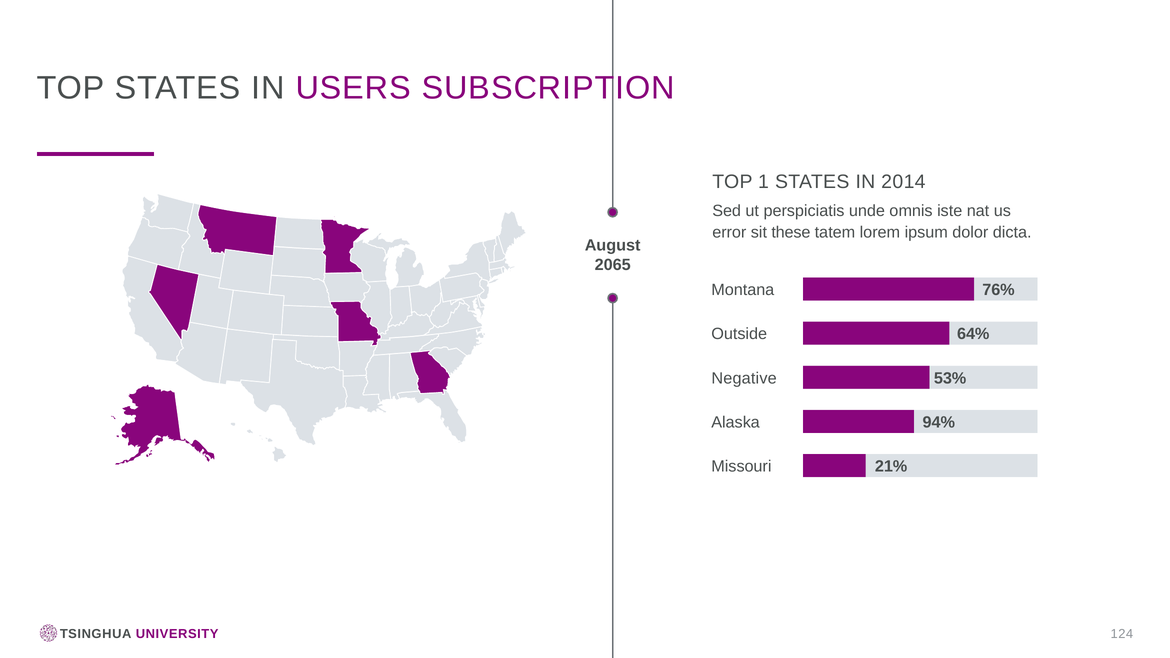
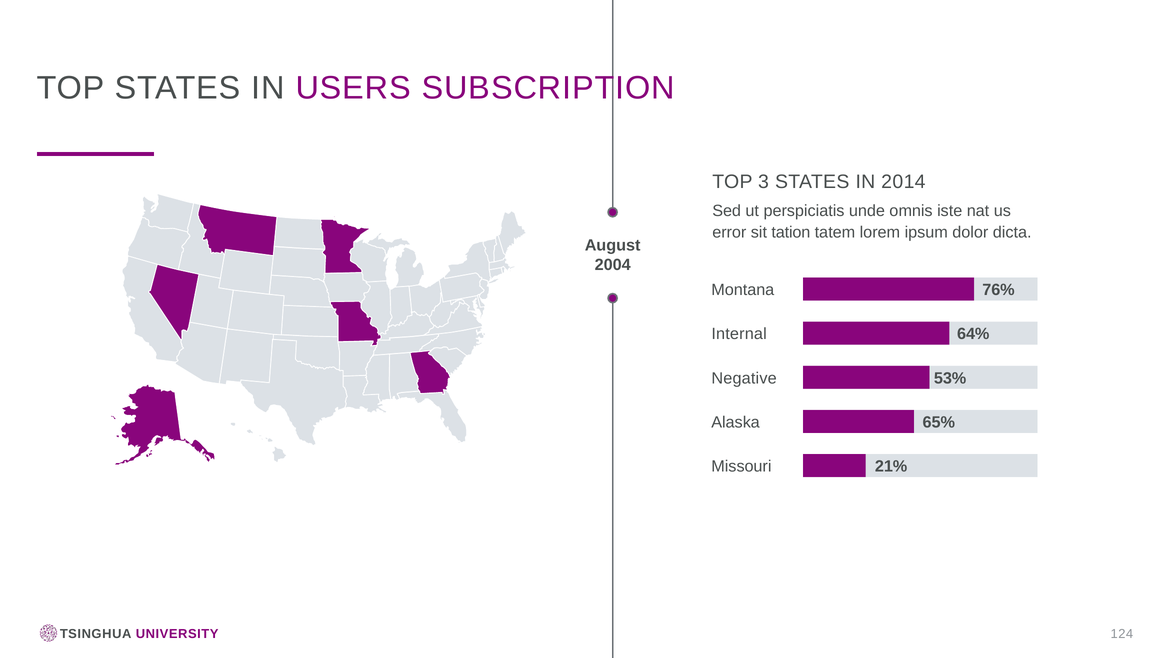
1: 1 -> 3 (764, 182)
these: these -> tation (791, 232)
2065: 2065 -> 2004 (613, 265)
Outside: Outside -> Internal (739, 334)
94%: 94% -> 65% (939, 422)
